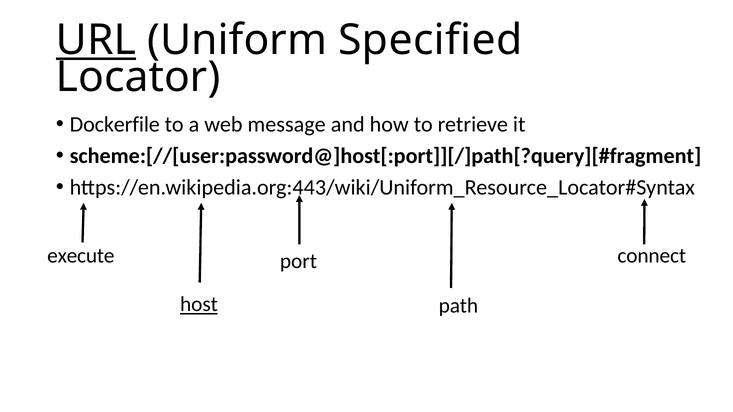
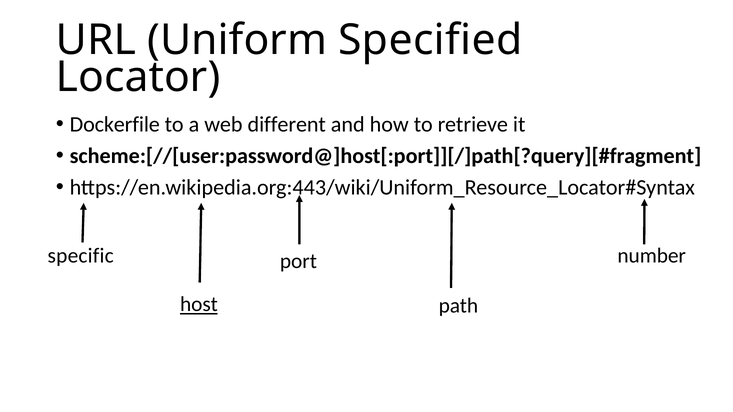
URL underline: present -> none (96, 40)
message: message -> different (287, 124)
execute: execute -> specific (81, 256)
connect: connect -> number (652, 256)
